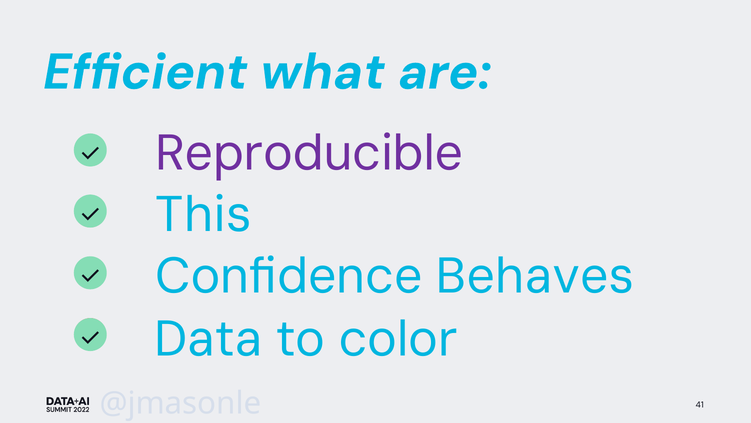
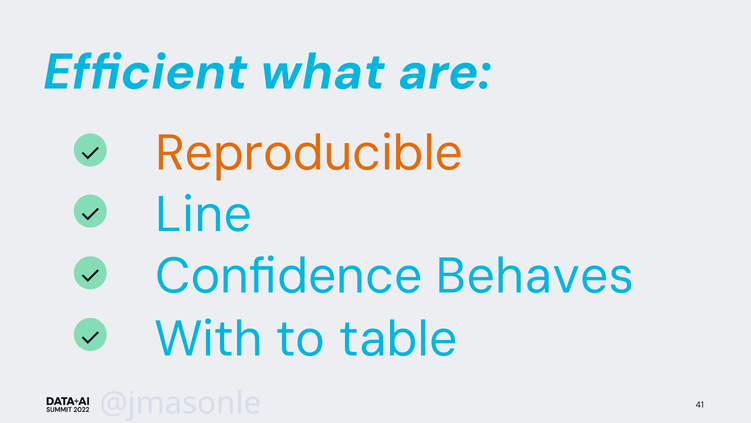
Reproducible colour: purple -> orange (309, 153)
This: This -> Line (204, 214)
Data: Data -> With (208, 339)
color: color -> table (398, 339)
